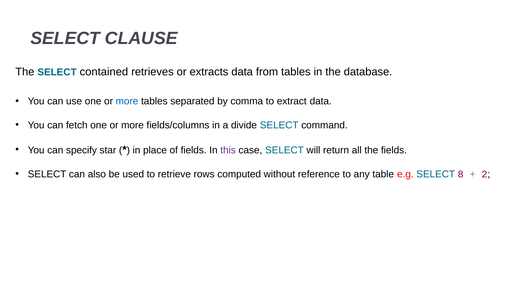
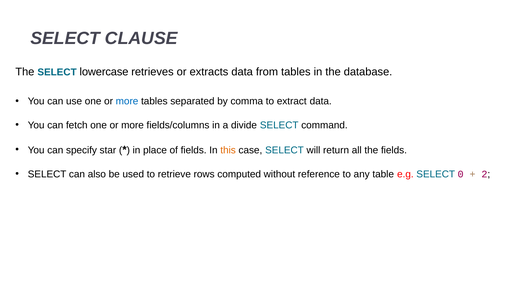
contained: contained -> lowercase (104, 72)
this colour: purple -> orange (228, 150)
8: 8 -> 0 (461, 174)
